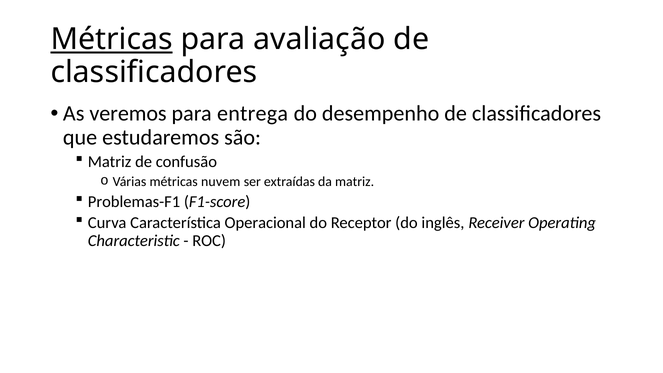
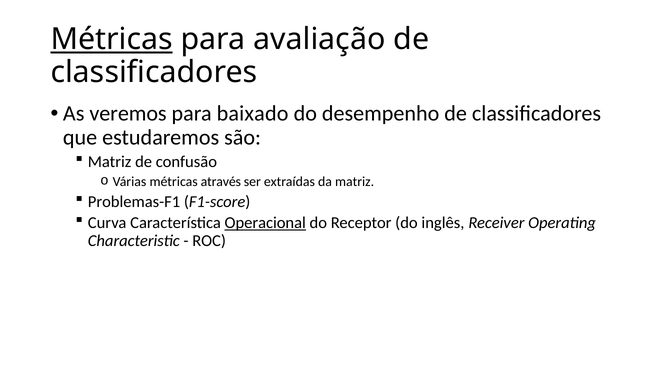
entrega: entrega -> baixado (253, 114)
nuvem: nuvem -> através (221, 182)
Operacional underline: none -> present (265, 223)
